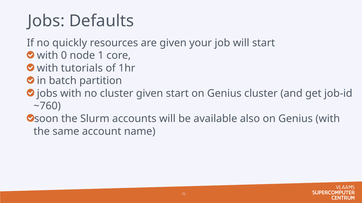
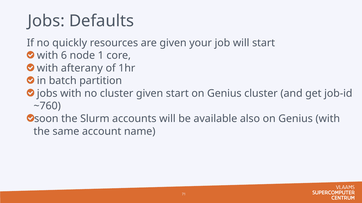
0: 0 -> 6 (64, 56)
tutorials: tutorials -> afterany (82, 68)
